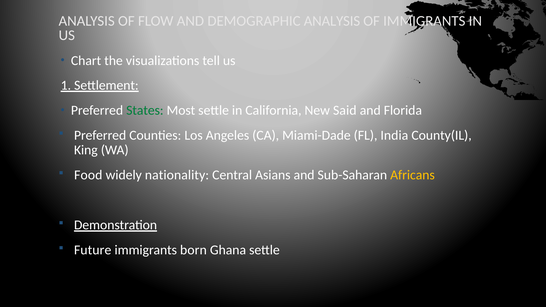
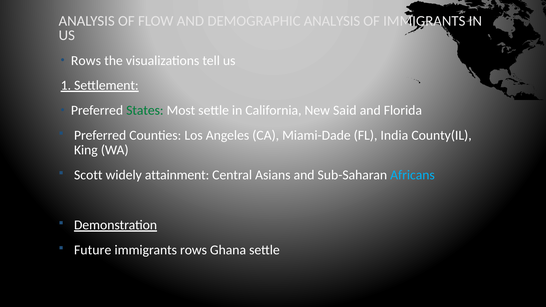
Chart: Chart -> Rows (86, 61)
Food: Food -> Scott (88, 175)
nationality: nationality -> attainment (177, 175)
Africans colour: yellow -> light blue (412, 175)
immigrants born: born -> rows (194, 250)
